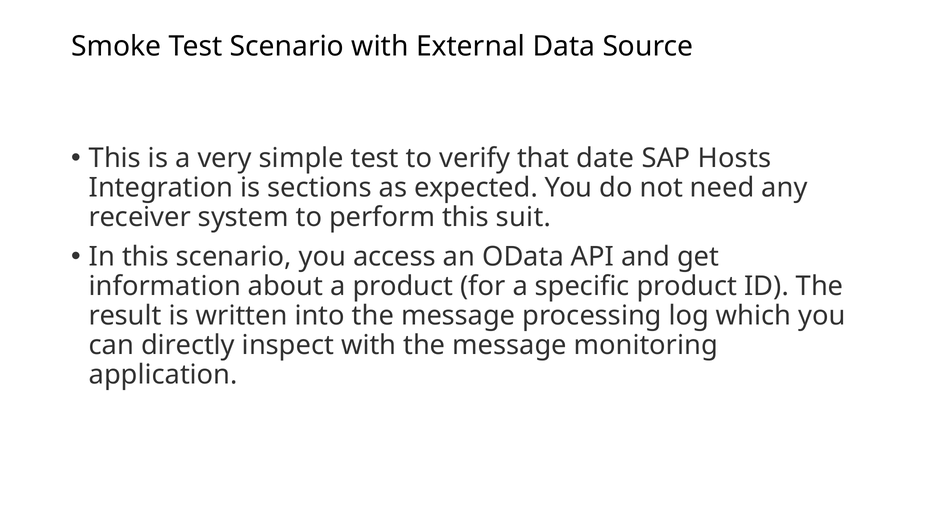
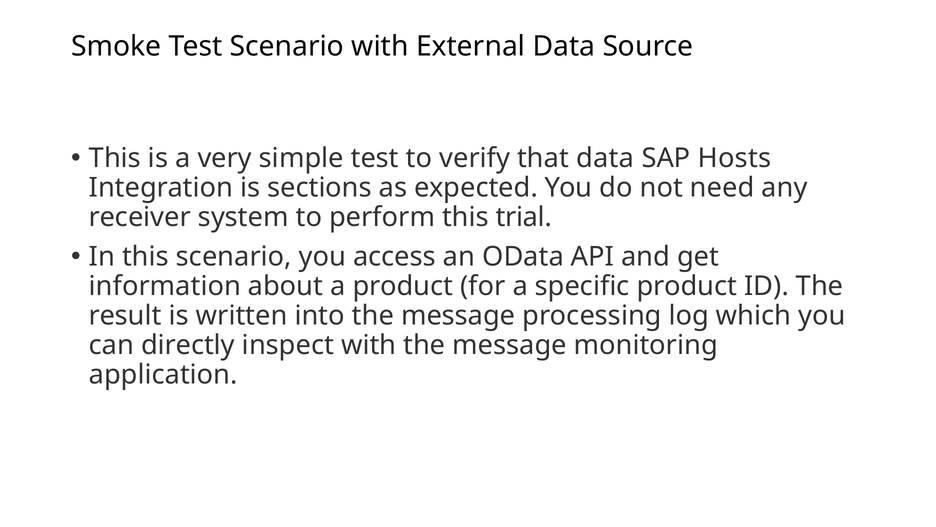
that date: date -> data (605, 158)
suit: suit -> trial (524, 217)
